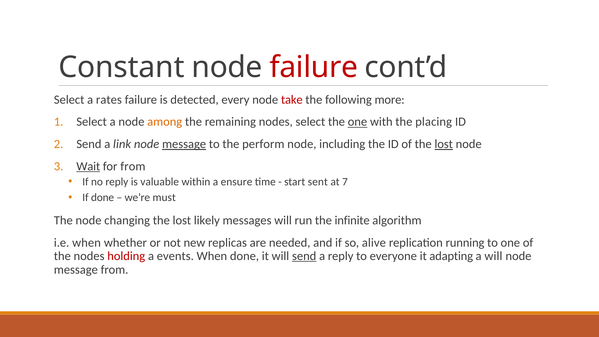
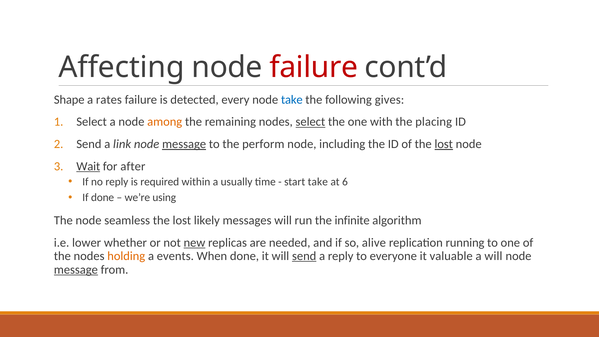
Constant: Constant -> Affecting (121, 67)
Select: Select -> Shape (69, 100)
take colour: red -> blue (292, 100)
more: more -> gives (389, 100)
select underline: none -> present (310, 122)
one underline: present -> none (358, 122)
for from: from -> after (133, 166)
valuable: valuable -> required (160, 182)
ensure: ensure -> usually (237, 182)
start sent: sent -> take (318, 182)
7: 7 -> 6 (345, 182)
must: must -> using (164, 198)
changing: changing -> seamless (127, 220)
i.e when: when -> lower (87, 243)
new underline: none -> present (194, 243)
holding colour: red -> orange (126, 256)
adapting: adapting -> valuable (451, 256)
message underline: none -> present (76, 270)
